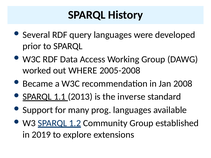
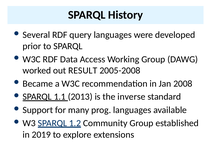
WHERE: WHERE -> RESULT (83, 71)
